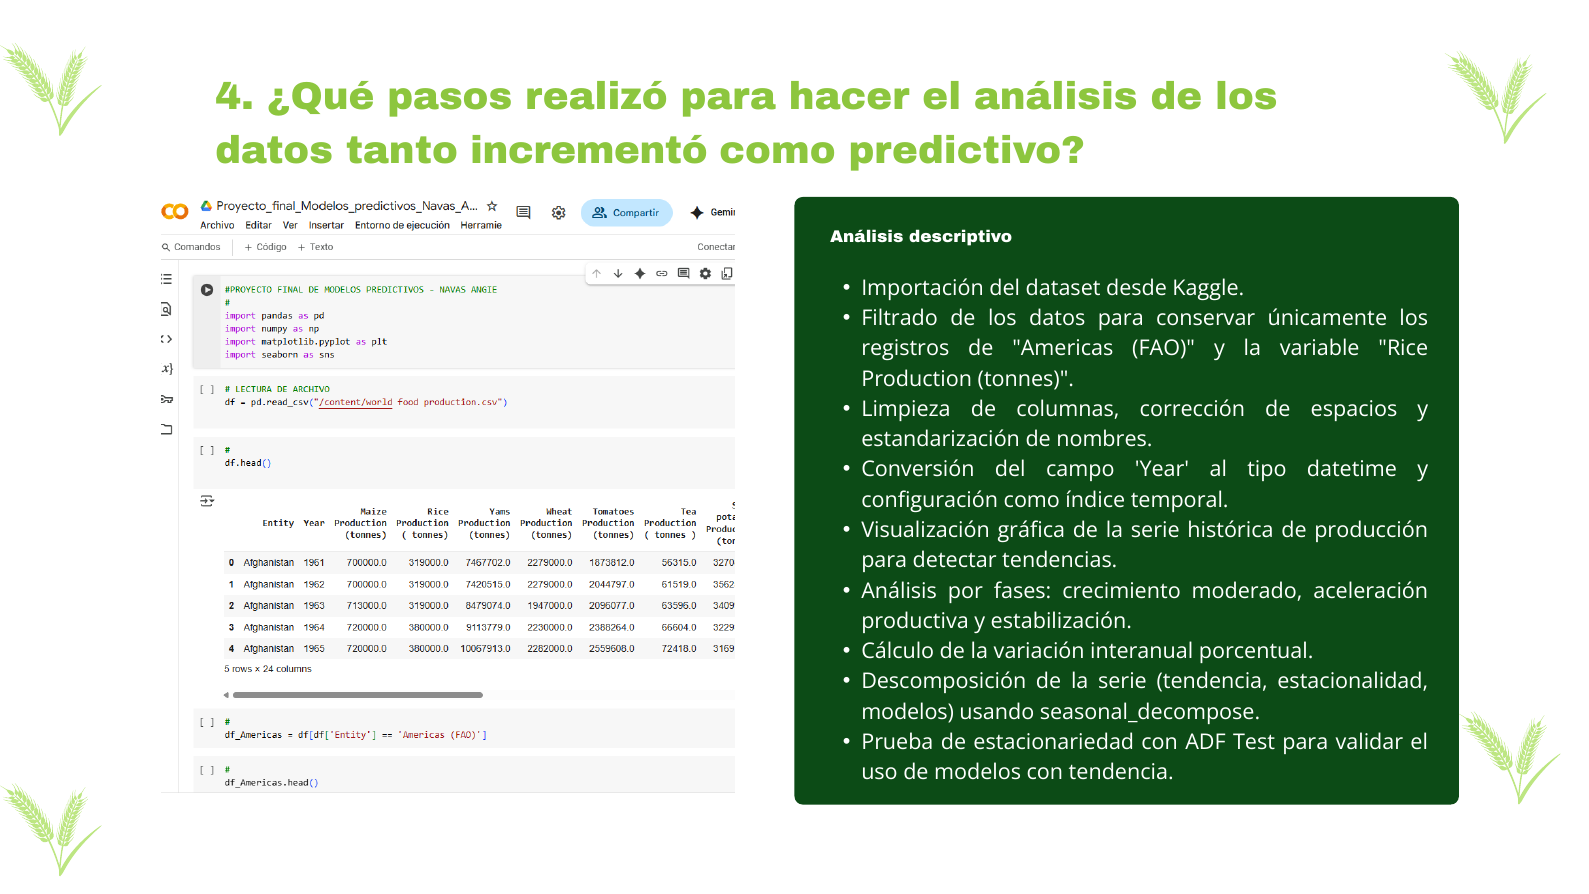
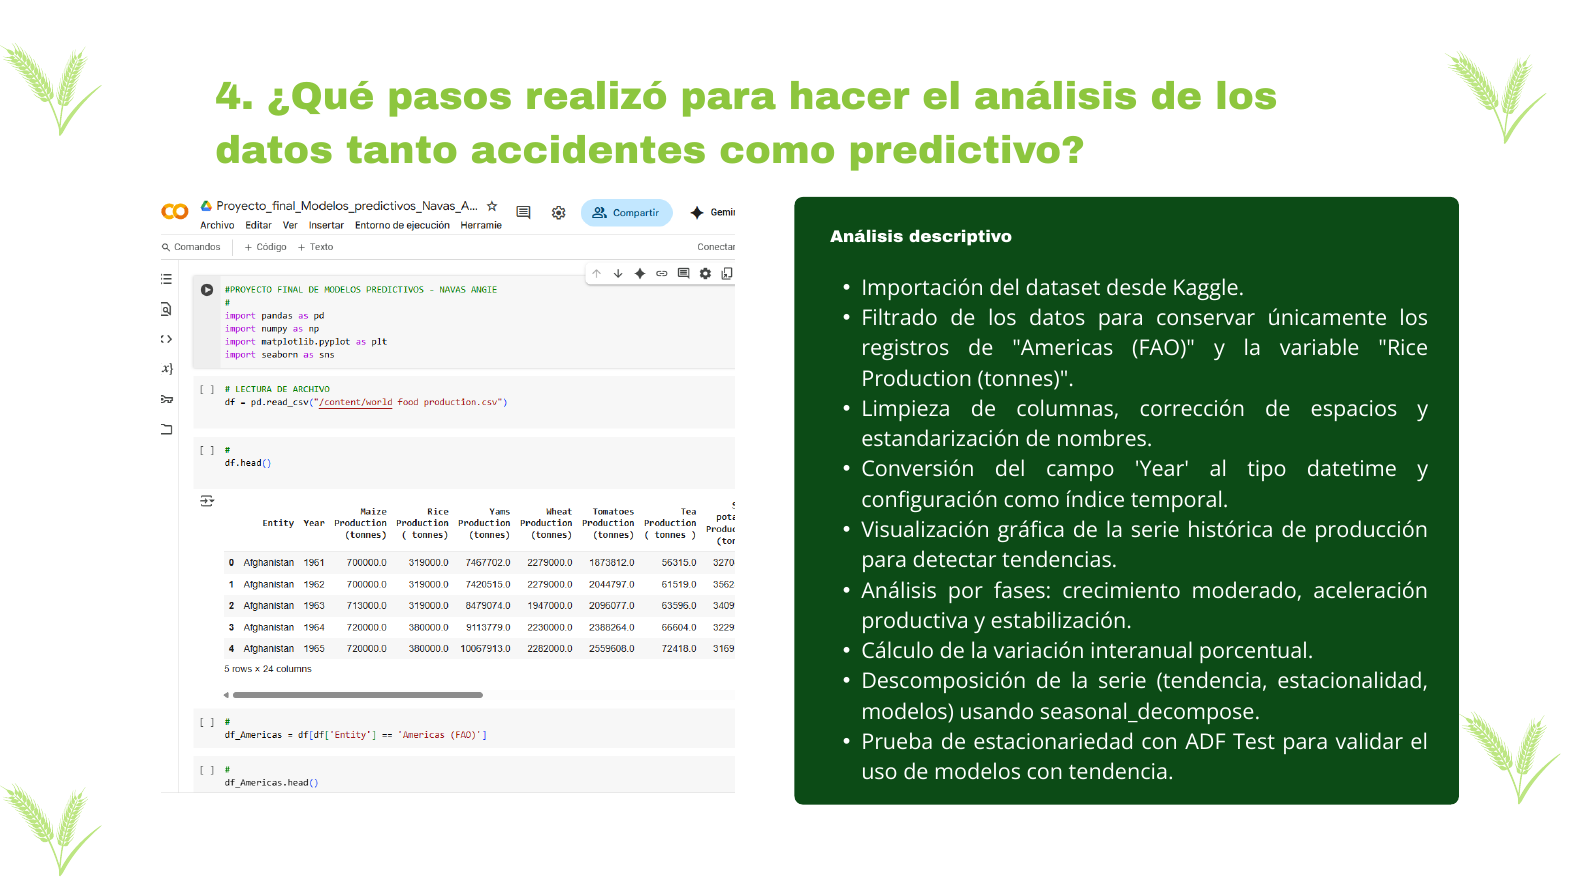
incrementó: incrementó -> accidentes (589, 151)
